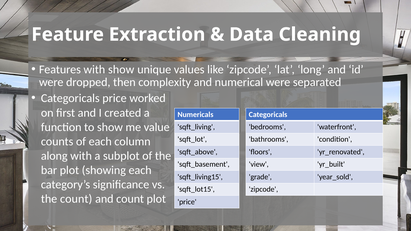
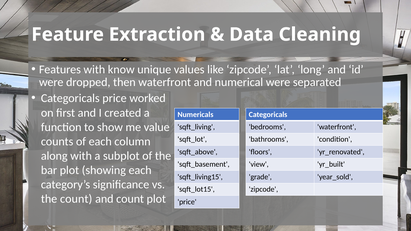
with show: show -> know (121, 69)
then complexity: complexity -> waterfront (165, 82)
